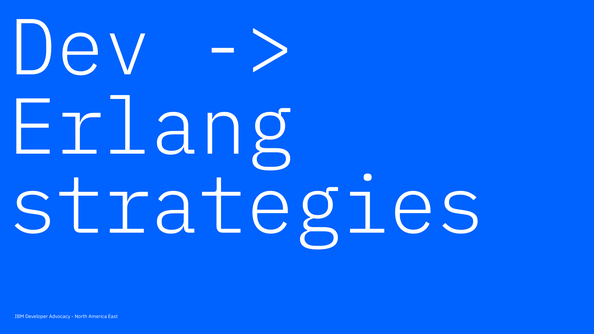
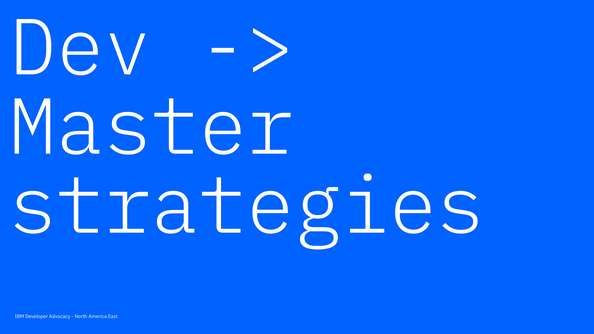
Erlang: Erlang -> Master (151, 128)
